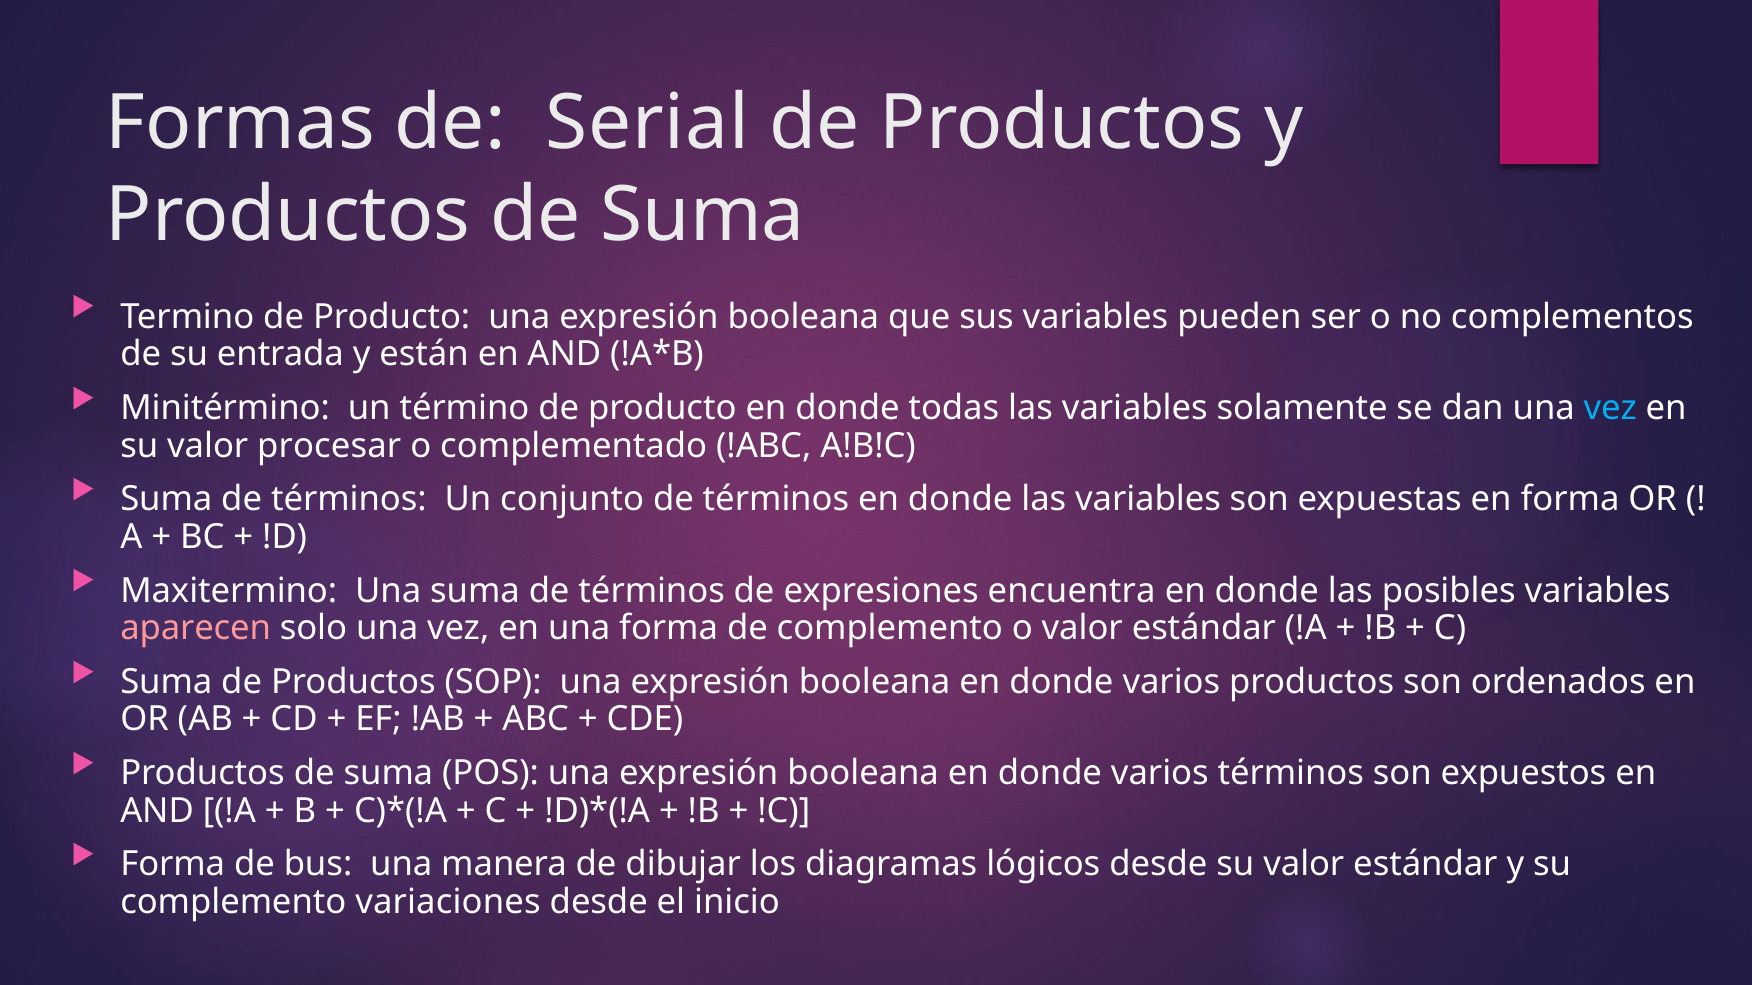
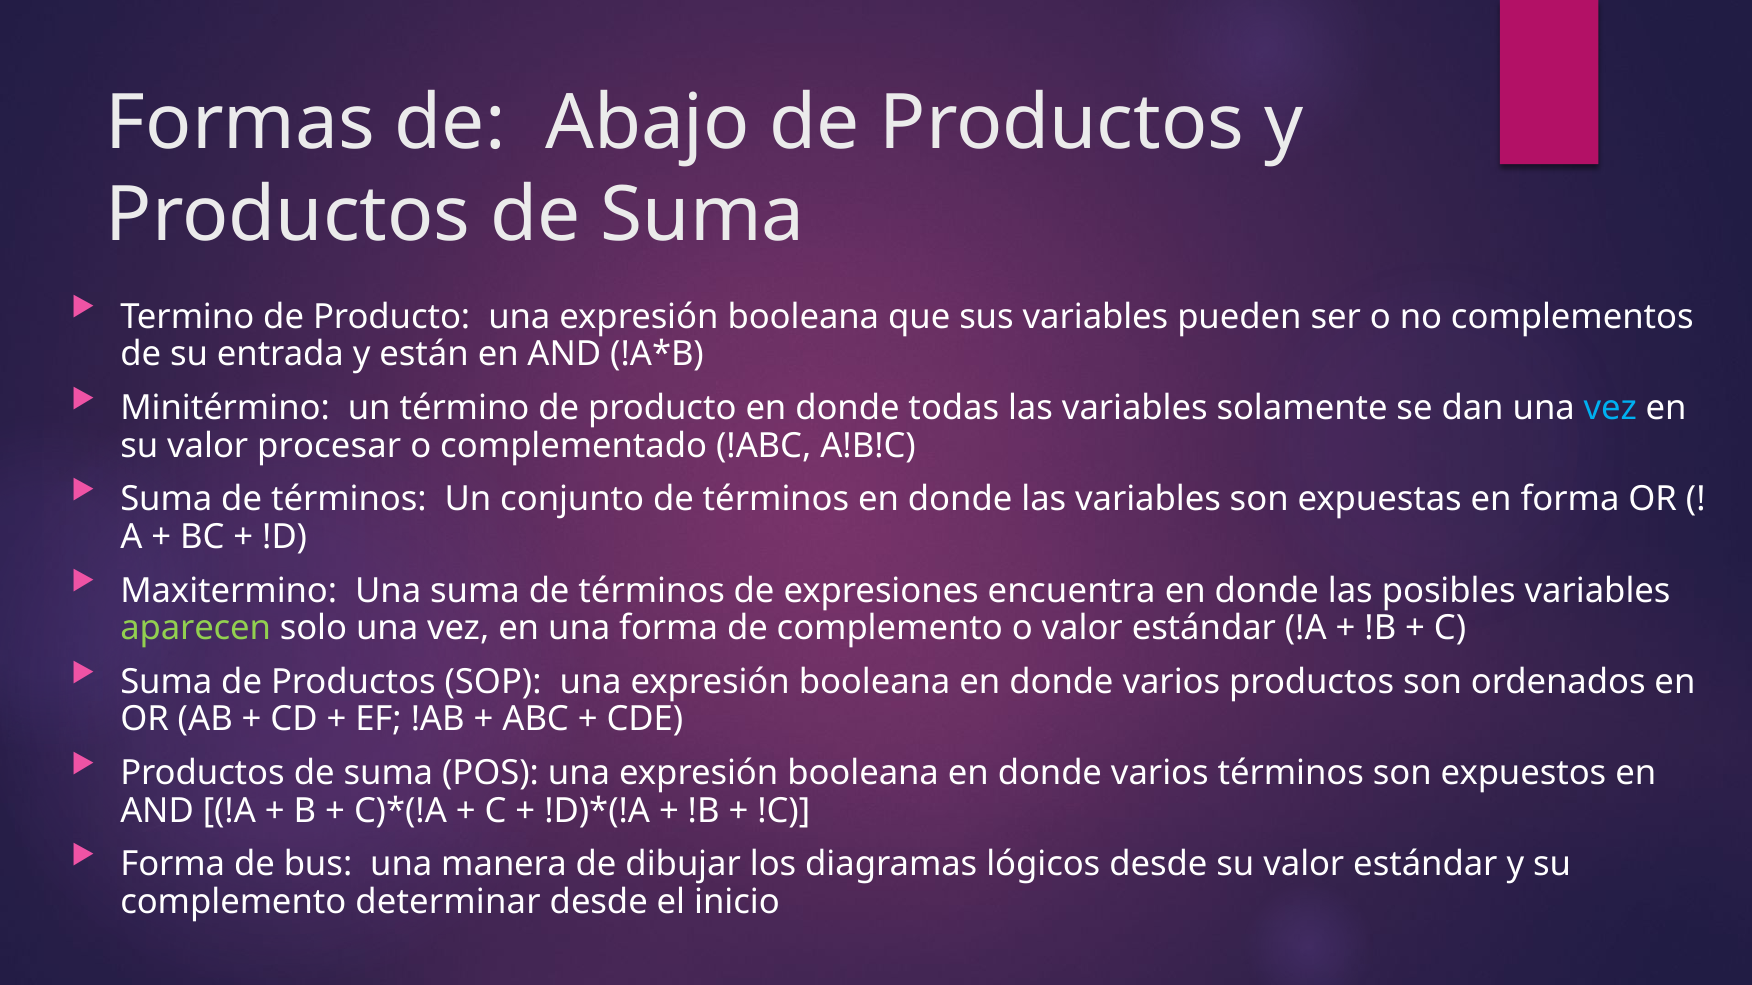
Serial: Serial -> Abajo (648, 123)
aparecen colour: pink -> light green (196, 628)
variaciones: variaciones -> determinar (448, 902)
